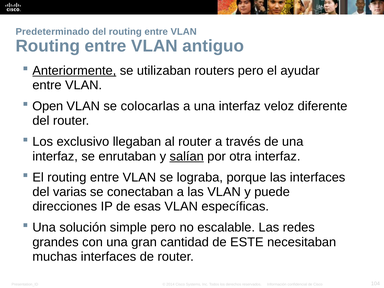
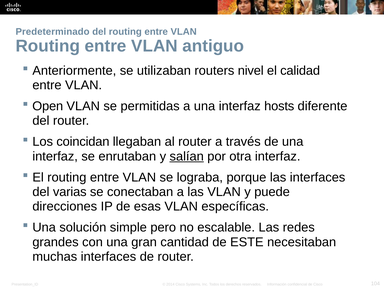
Anteriormente underline: present -> none (74, 71)
routers pero: pero -> nivel (251, 71)
ayudar: ayudar -> calidad (300, 71)
colocarlas: colocarlas -> permitidas (150, 106)
veloz: veloz -> hosts (279, 106)
exclusivo: exclusivo -> coincidan (83, 142)
